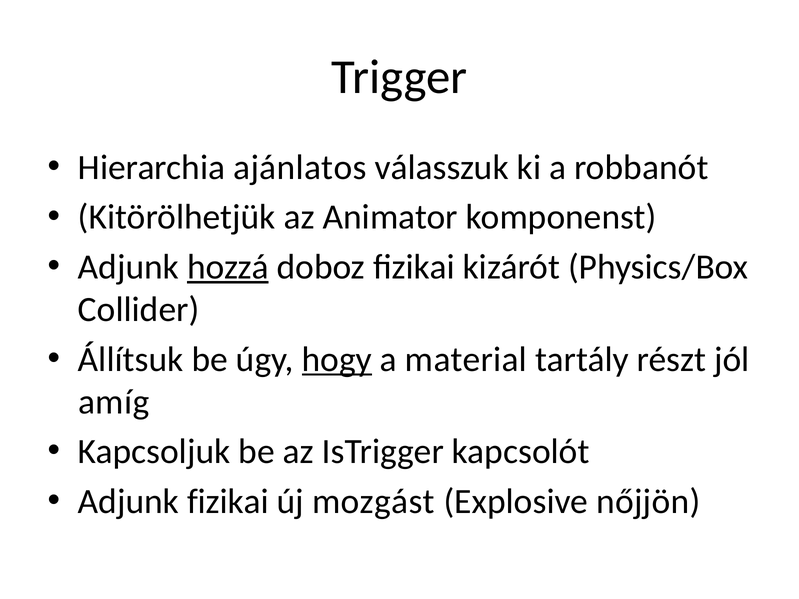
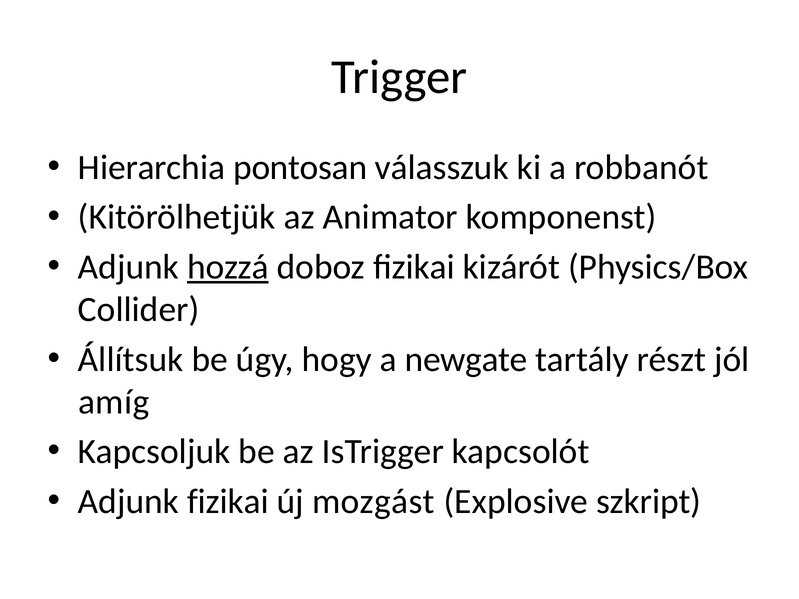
ajánlatos: ajánlatos -> pontosan (300, 168)
hogy underline: present -> none (337, 359)
material: material -> newgate (466, 359)
nőjjön: nőjjön -> szkript (649, 502)
